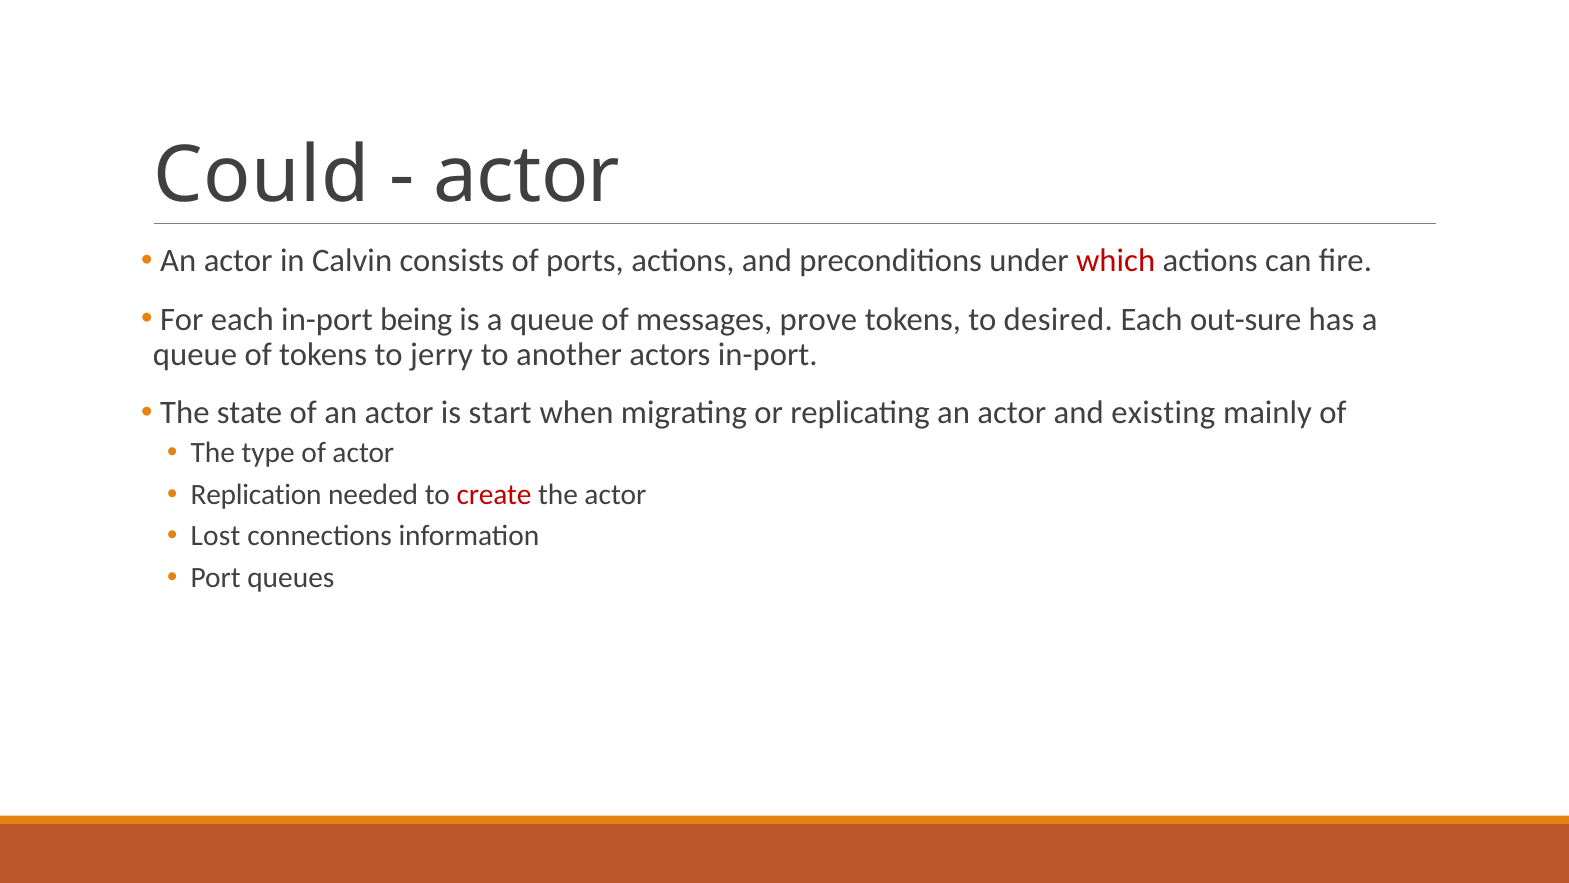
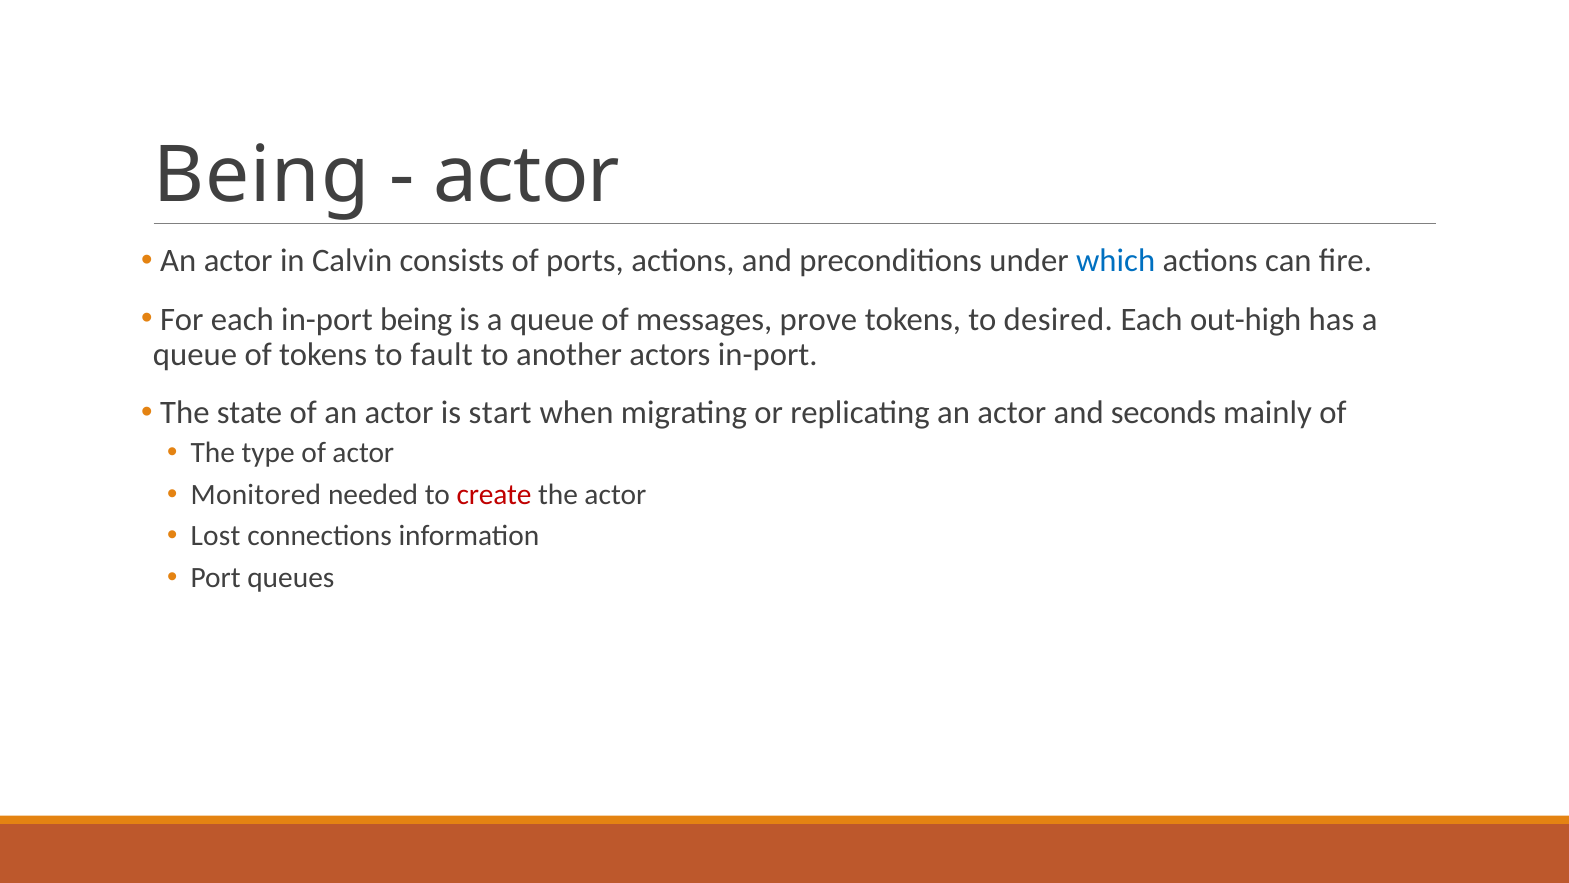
Could: Could -> Being (262, 176)
which colour: red -> blue (1116, 261)
out-sure: out-sure -> out-high (1246, 319)
jerry: jerry -> fault (442, 354)
existing: existing -> seconds (1164, 413)
Replication: Replication -> Monitored (256, 494)
